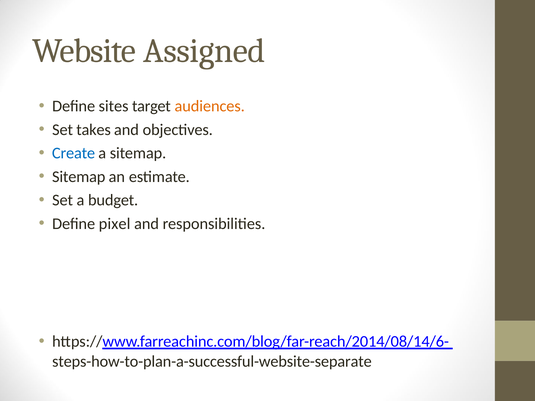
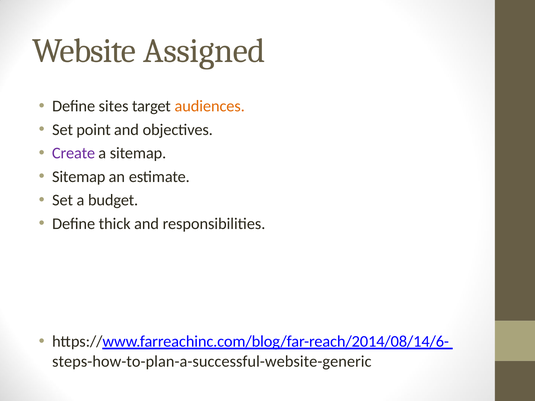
takes: takes -> point (94, 130)
Create colour: blue -> purple (74, 153)
pixel: pixel -> thick (115, 224)
steps-how-to-plan-a-successful-website-separate: steps-how-to-plan-a-successful-website-separate -> steps-how-to-plan-a-successful-website-generic (212, 362)
